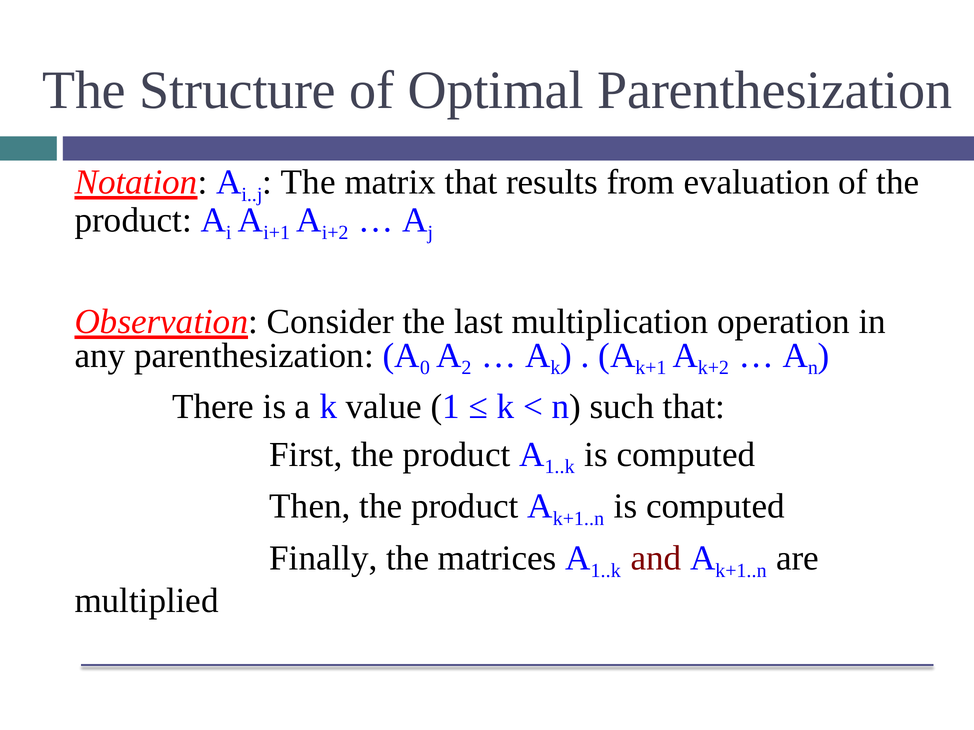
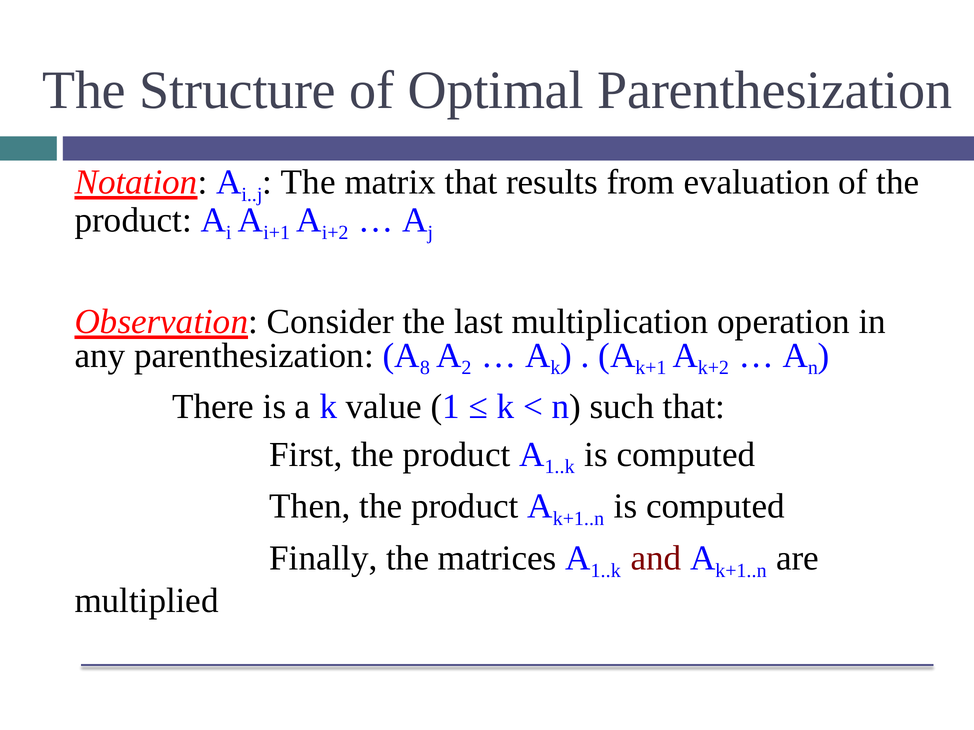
0: 0 -> 8 (425, 368)
